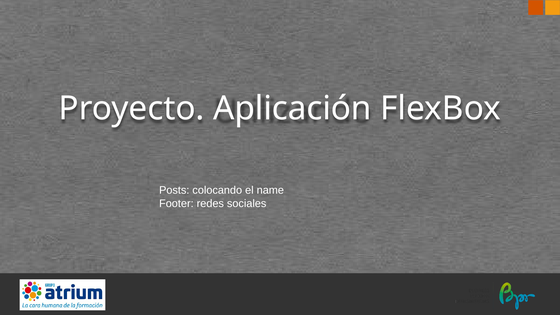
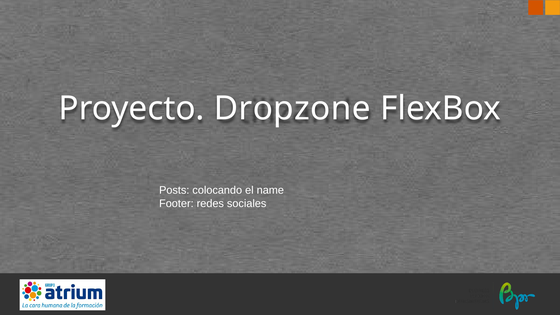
Aplicación: Aplicación -> Dropzone (292, 108)
